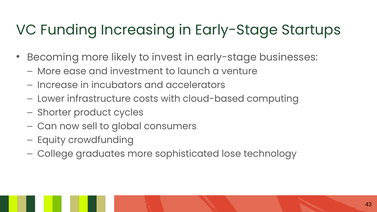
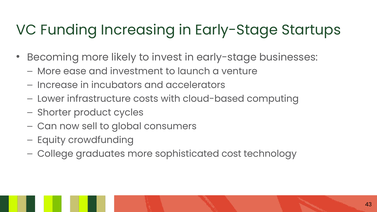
lose: lose -> cost (231, 154)
